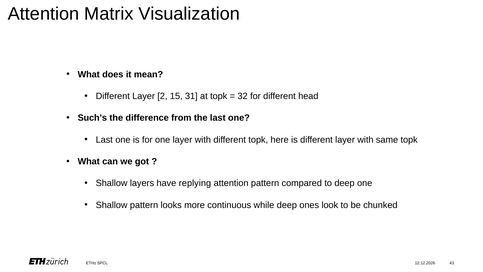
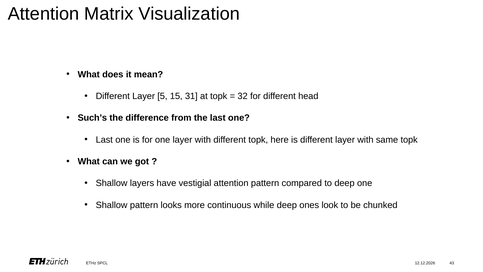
2: 2 -> 5 (162, 96)
replying: replying -> vestigial (195, 183)
